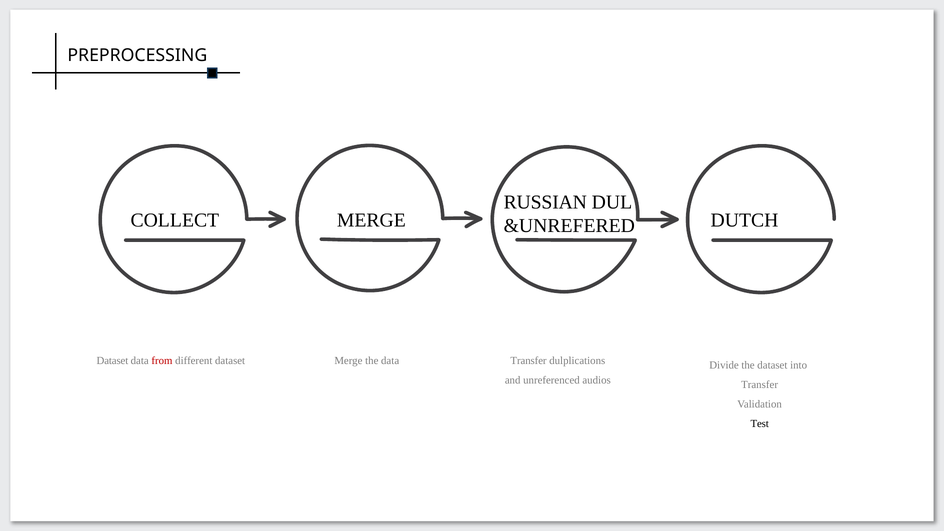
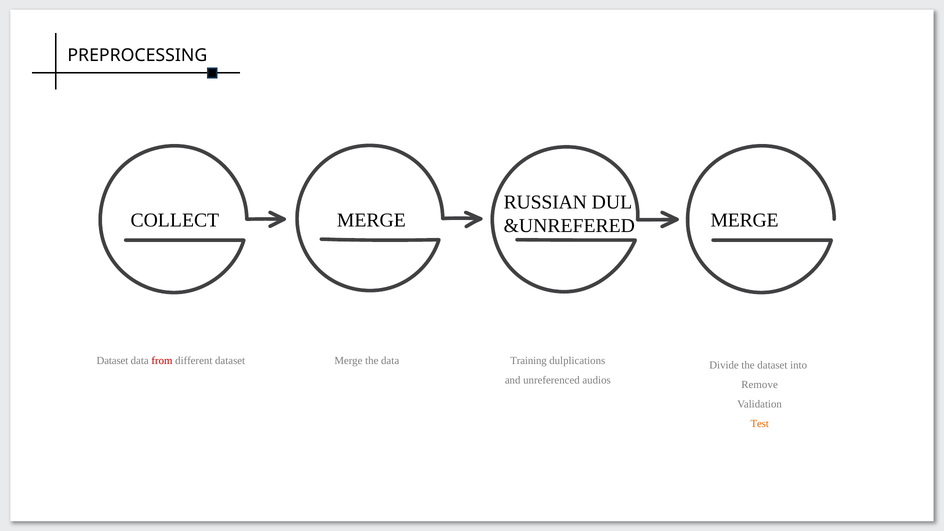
&UNREFERED DUTCH: DUTCH -> MERGE (745, 220)
data Transfer: Transfer -> Training (529, 361)
Transfer: Transfer -> Remove (760, 384)
Test colour: black -> orange (760, 423)
